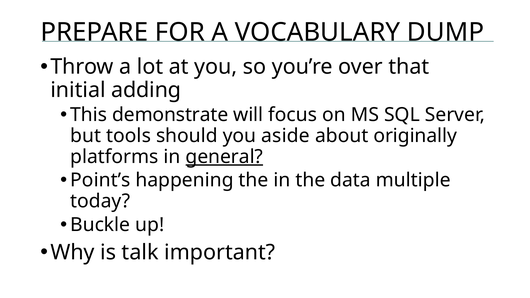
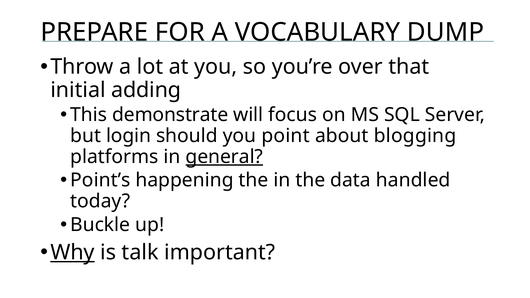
tools: tools -> login (129, 136)
aside: aside -> point (286, 136)
originally: originally -> blogging (415, 136)
multiple: multiple -> handled (413, 180)
Why underline: none -> present (72, 252)
